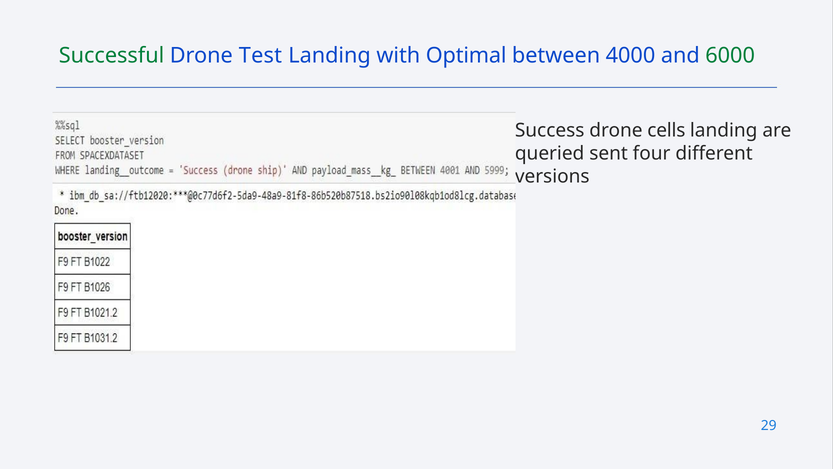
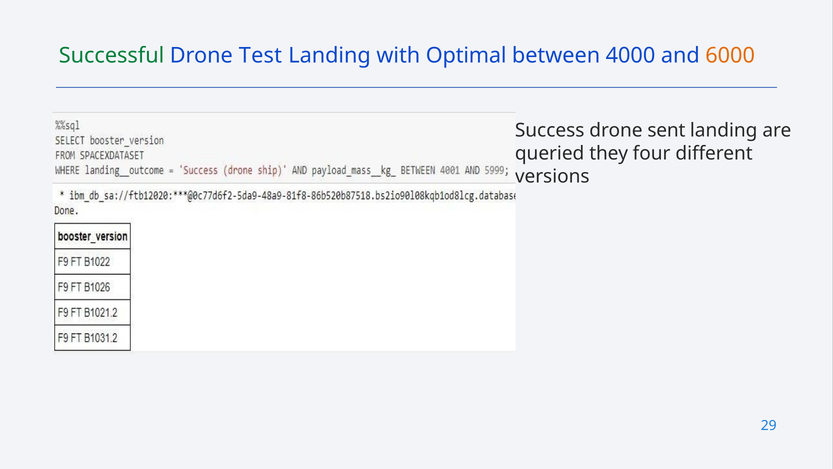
6000 colour: green -> orange (730, 55)
cells: cells -> sent (666, 130)
sent: sent -> they (609, 153)
